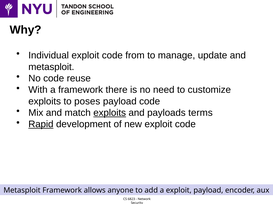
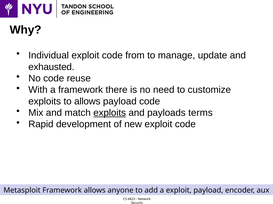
metasploit: metasploit -> exhausted (51, 67)
to poses: poses -> allows (87, 102)
Rapid underline: present -> none (41, 125)
